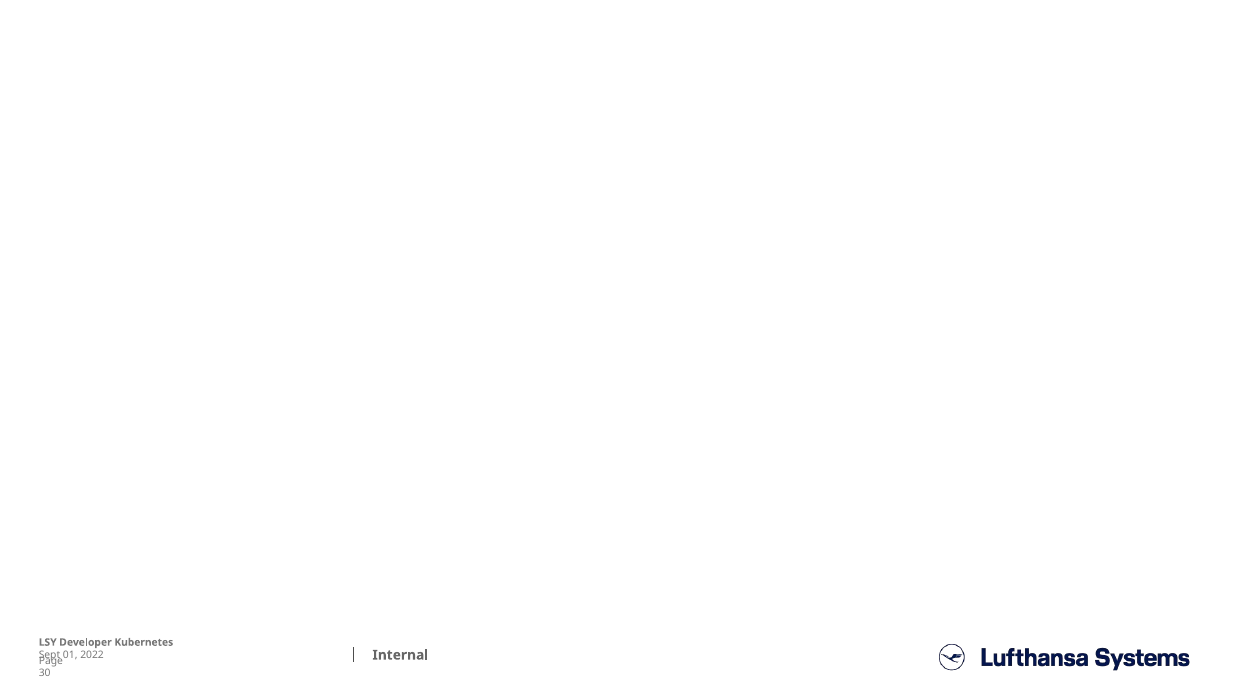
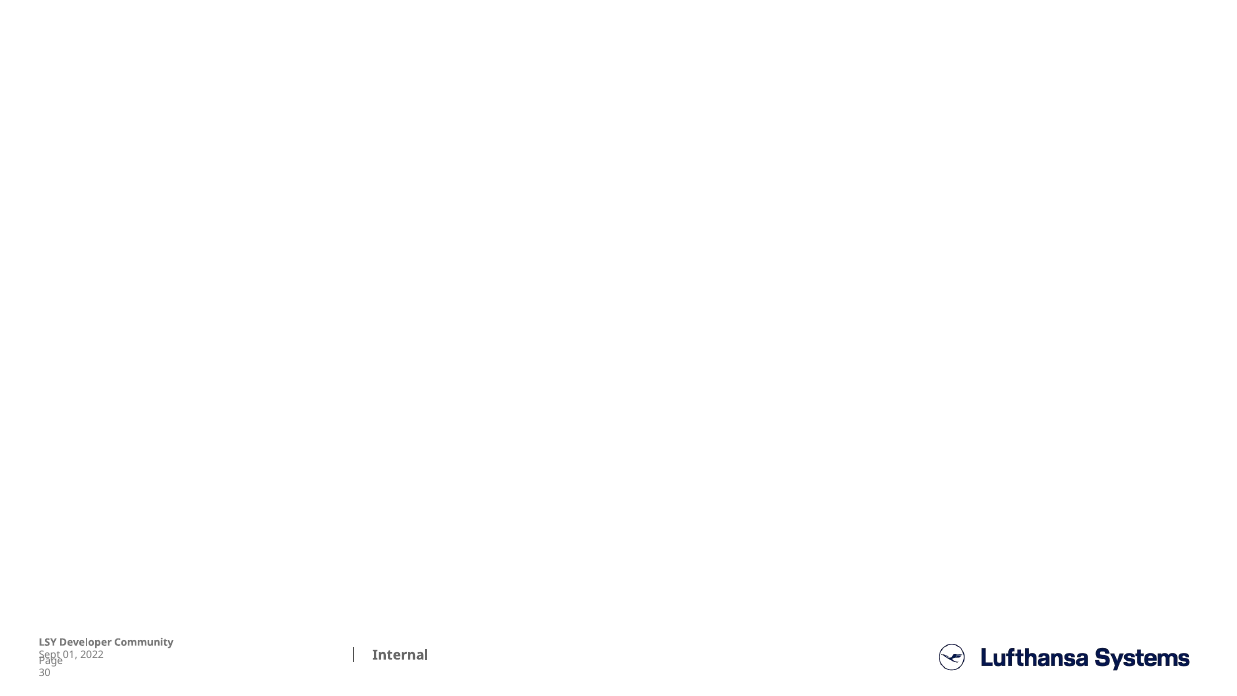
Kubernetes: Kubernetes -> Community (144, 642)
